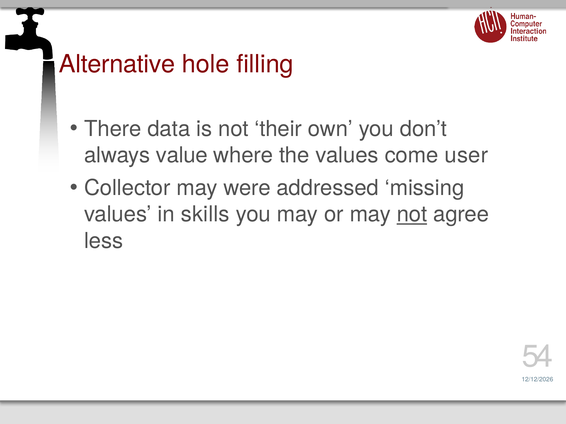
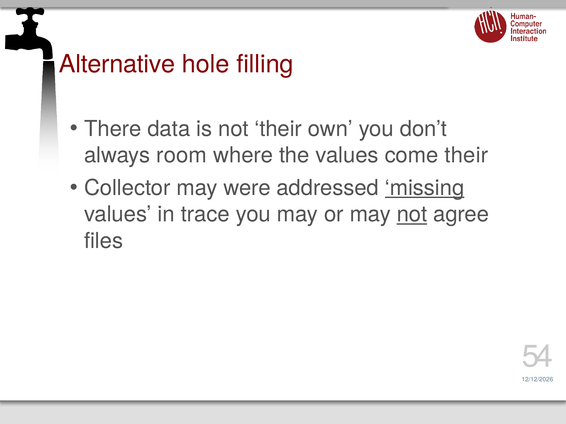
value: value -> room (182, 156)
come user: user -> their (466, 156)
missing underline: none -> present (425, 188)
skills: skills -> trace (205, 215)
less: less -> files (104, 241)
